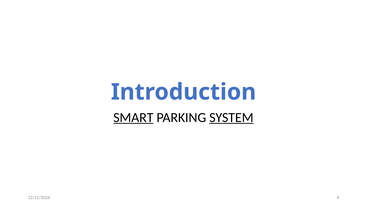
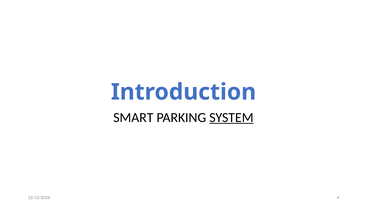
SMART underline: present -> none (133, 117)
